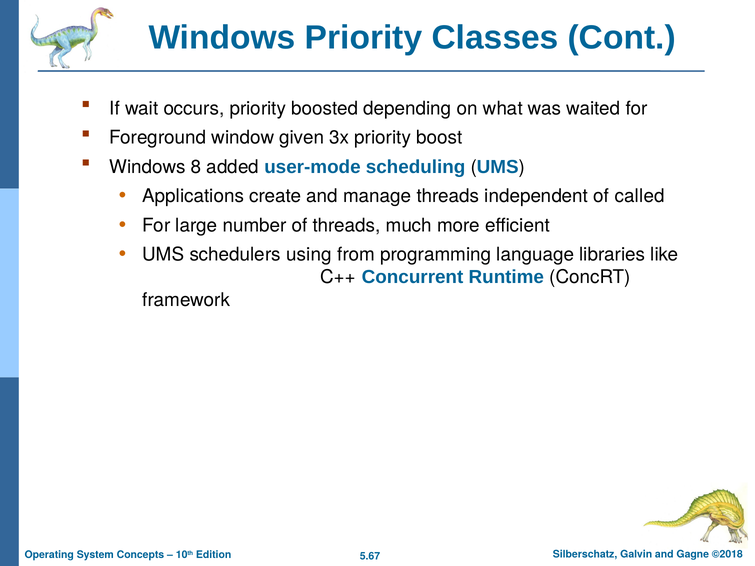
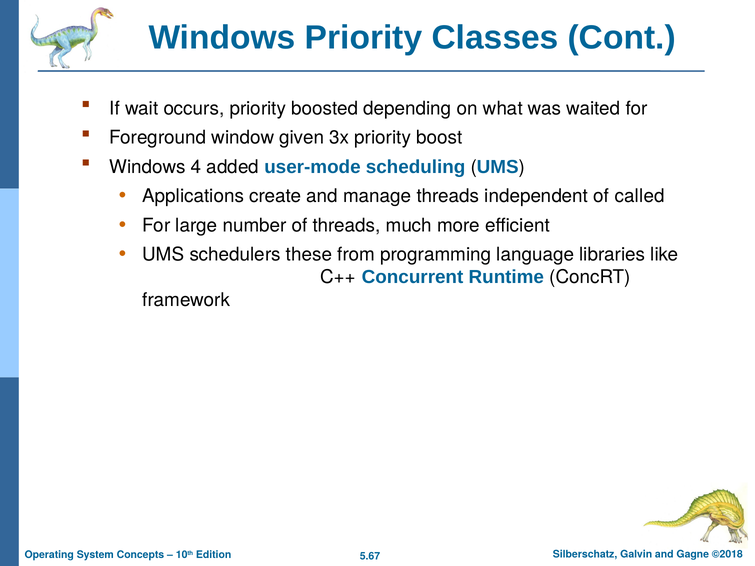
8: 8 -> 4 (196, 167)
using: using -> these (309, 255)
